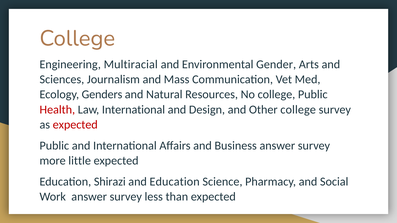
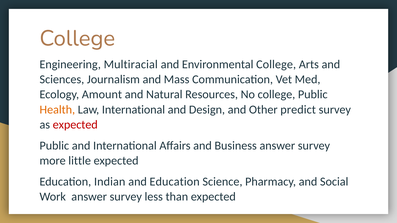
Environmental Gender: Gender -> College (276, 65)
Genders: Genders -> Amount (102, 95)
Health colour: red -> orange (57, 110)
Other college: college -> predict (298, 110)
Shirazi: Shirazi -> Indian (110, 182)
